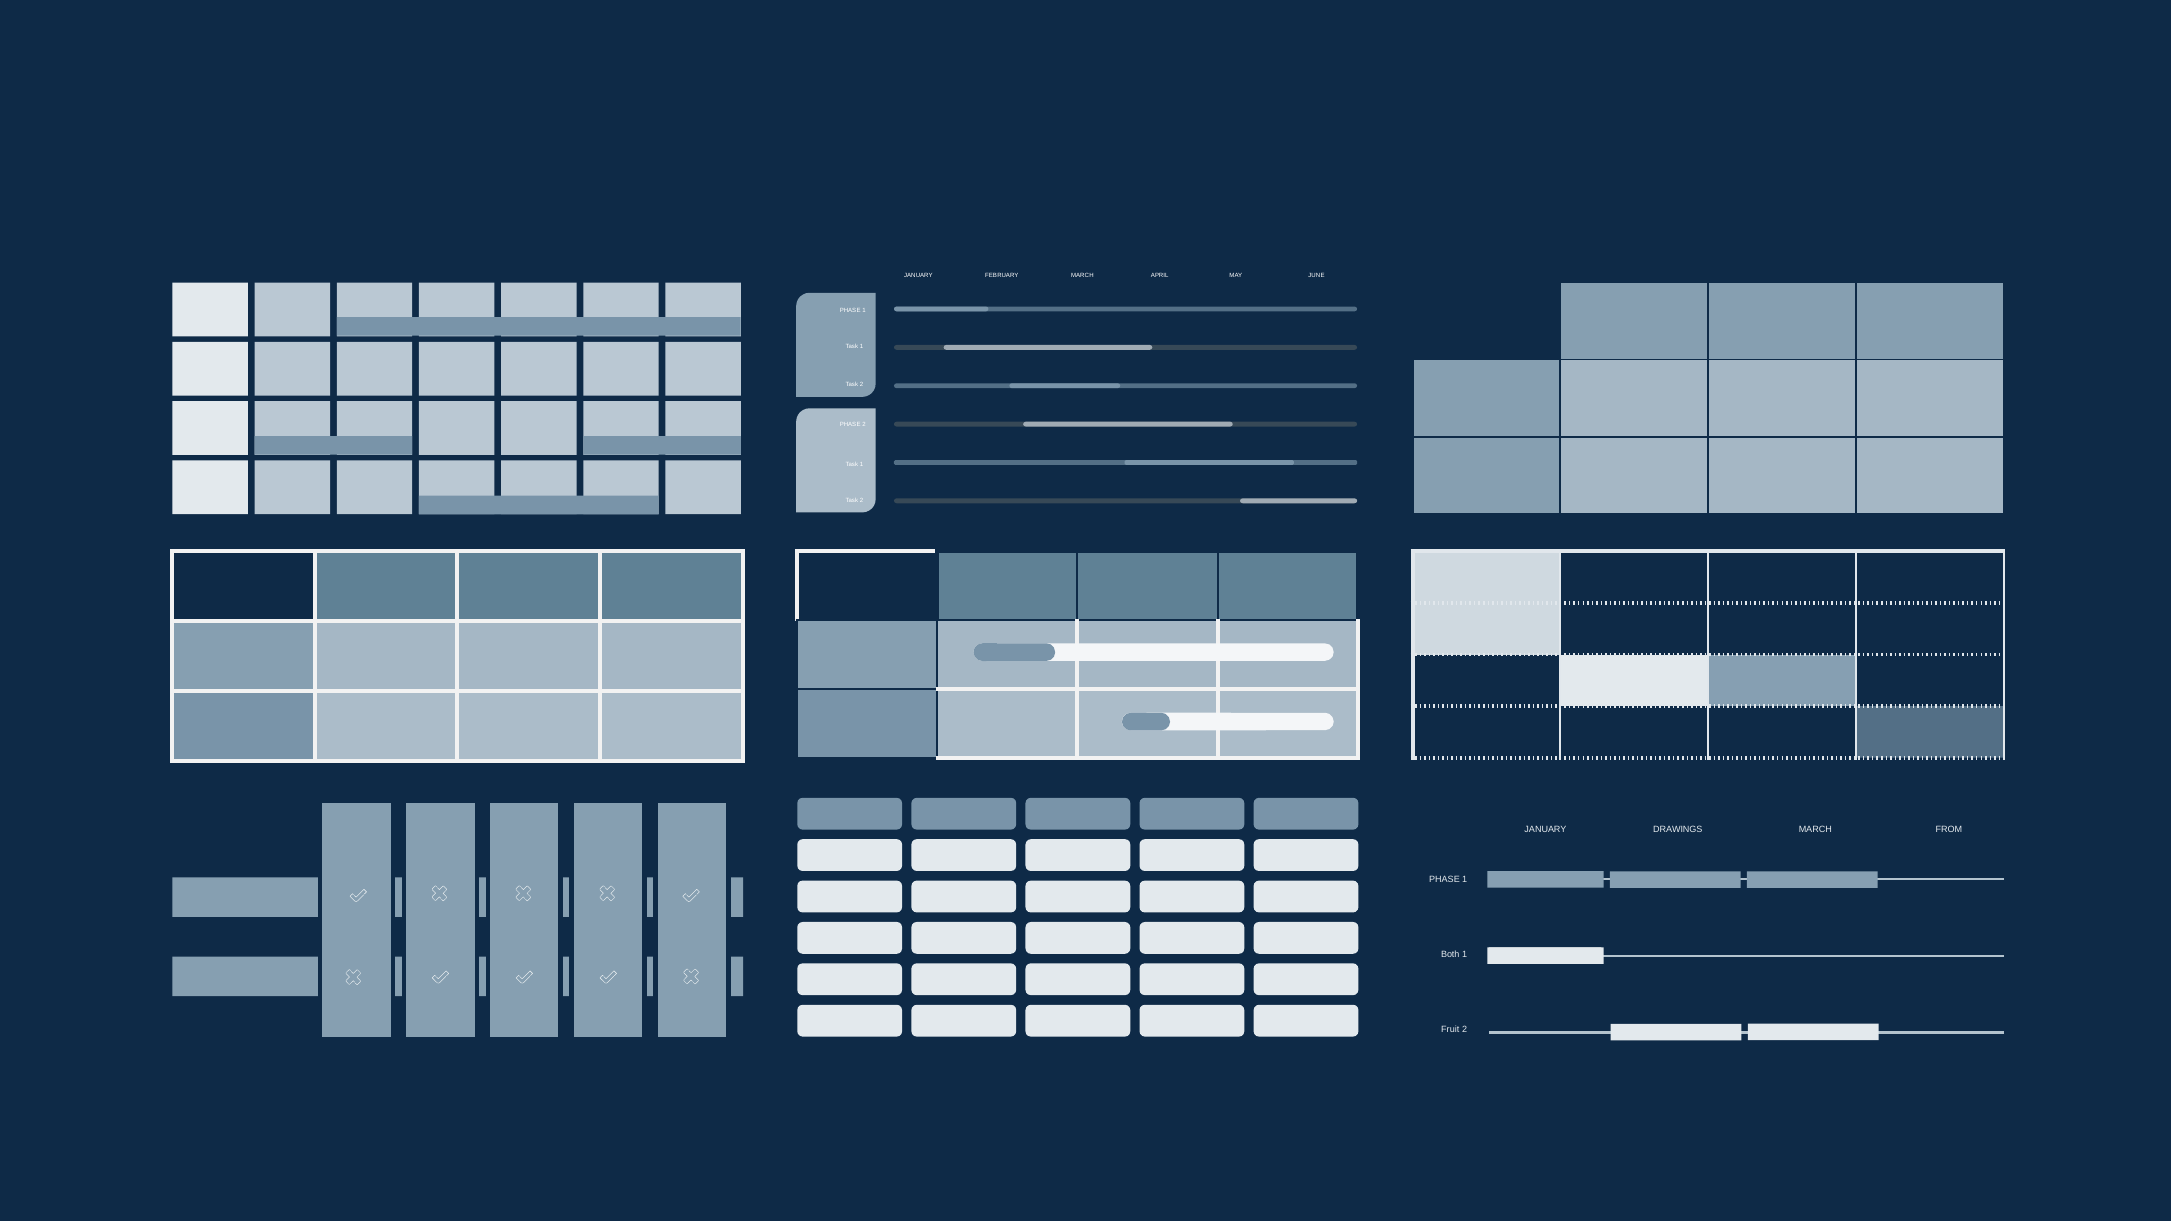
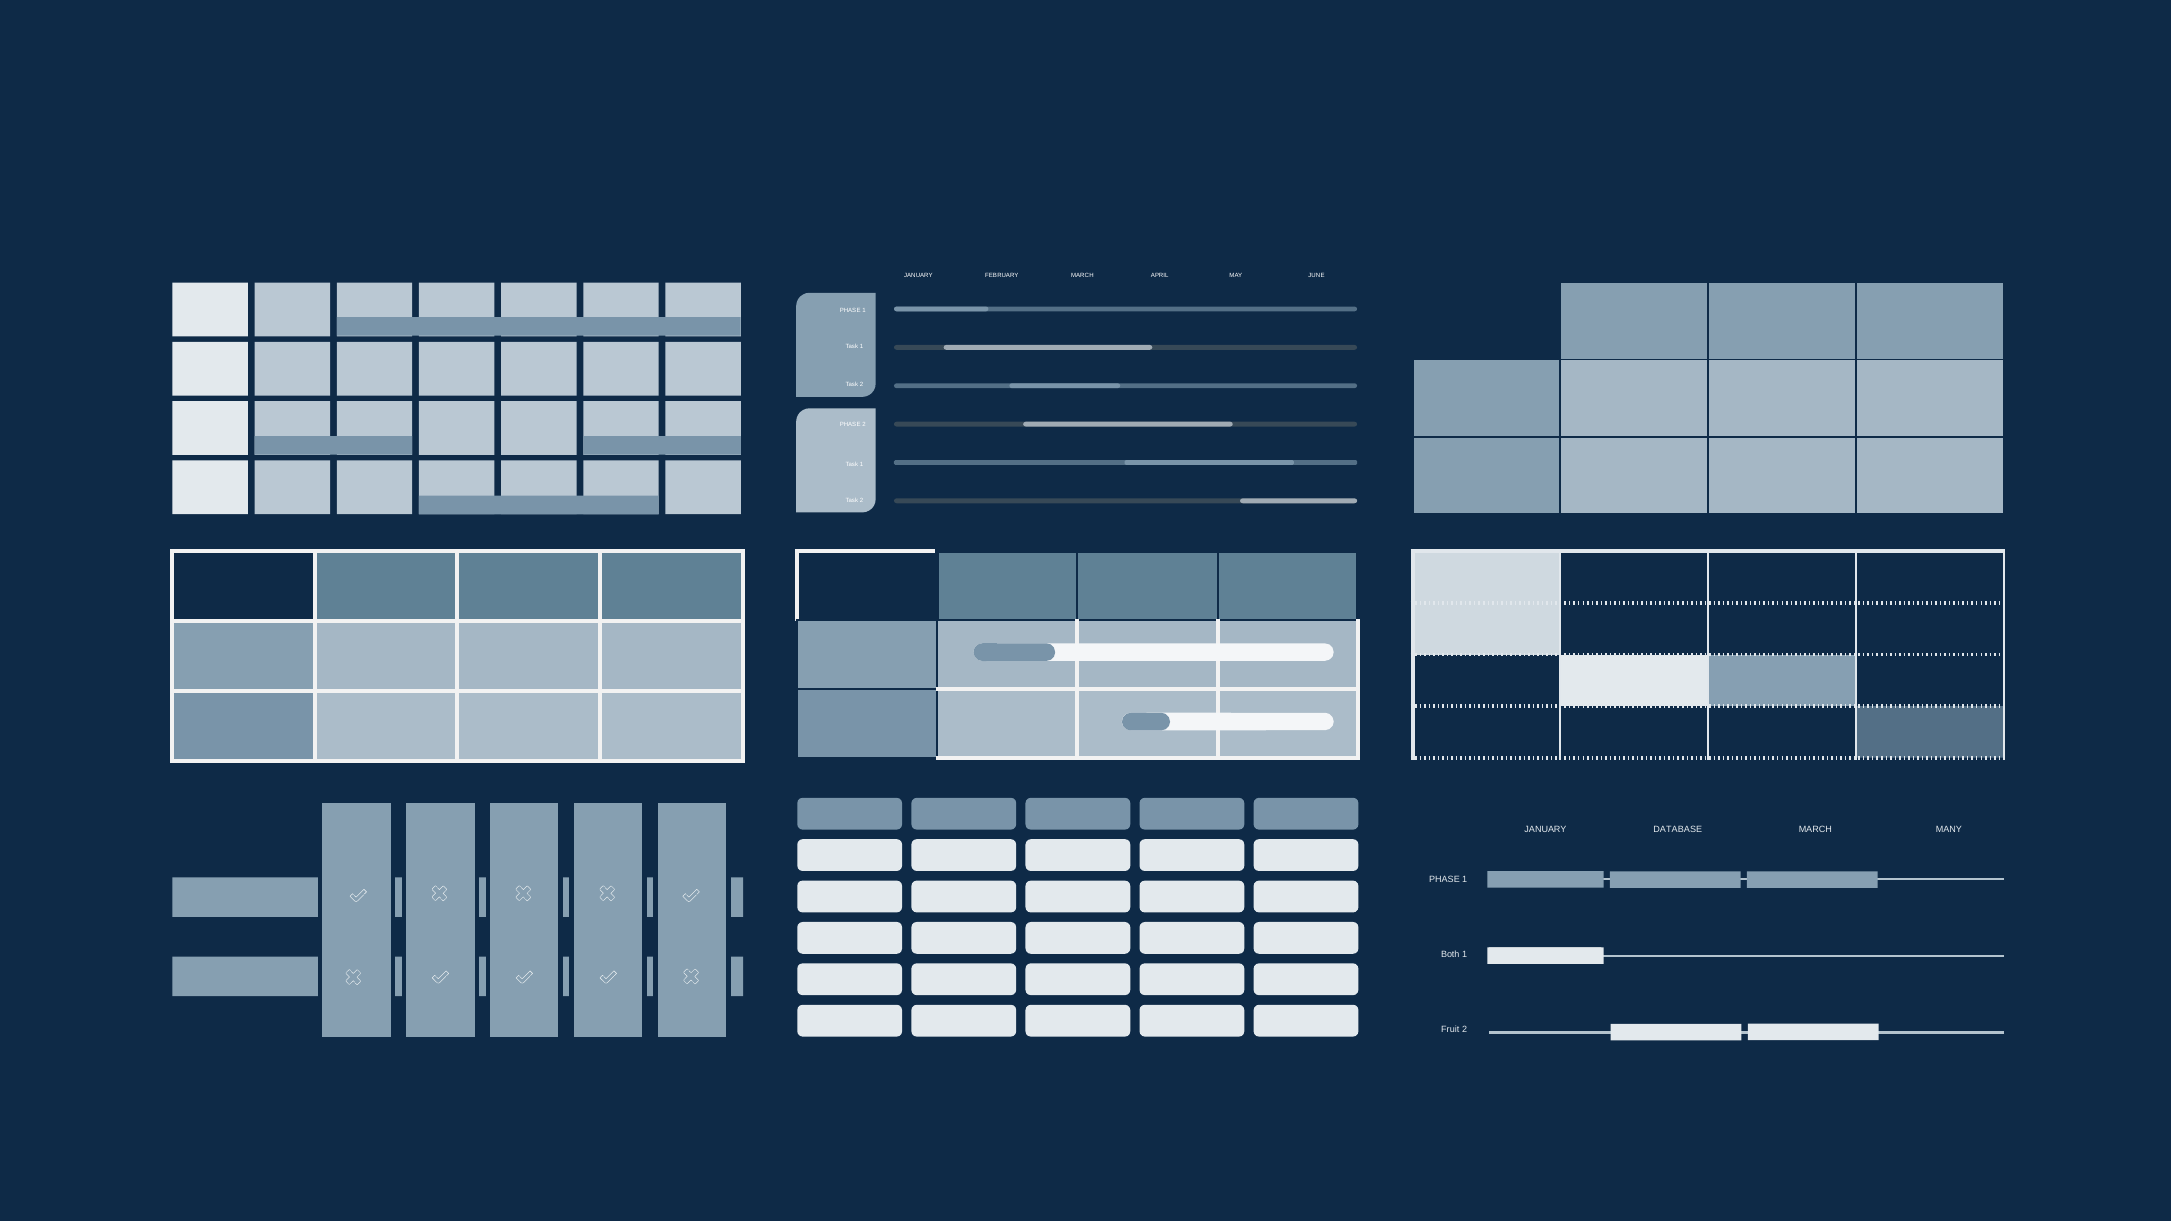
DRAWINGS: DRAWINGS -> DATABASE (1678, 830)
FROM: FROM -> MANY (1949, 830)
